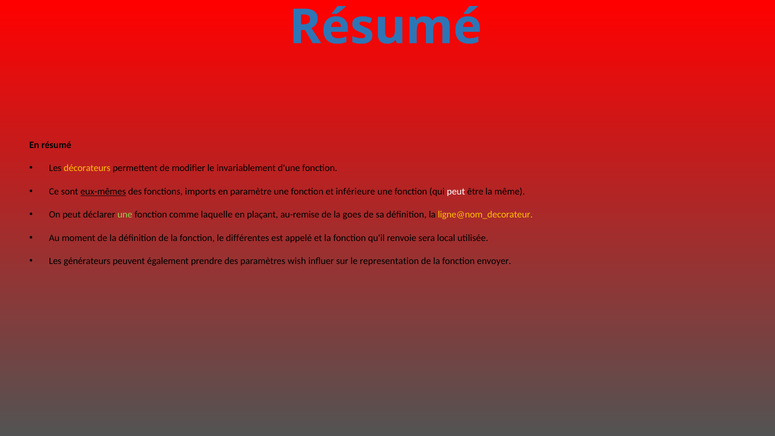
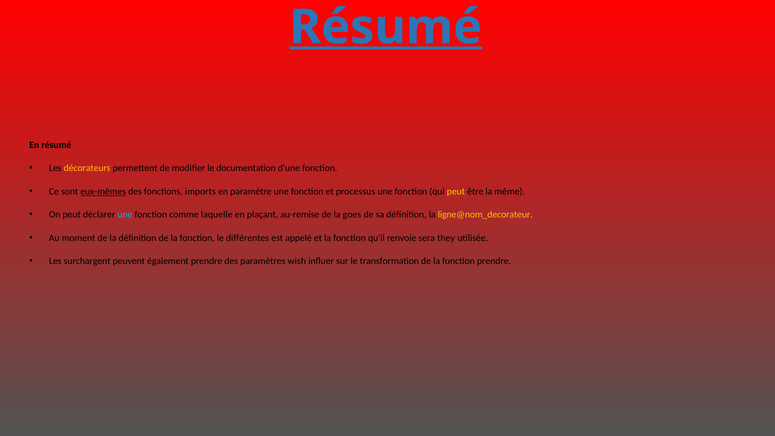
Résumé underline: none -> present (386, 27)
invariablement: invariablement -> documentation (246, 168)
inférieure: inférieure -> processus (355, 191)
peut colour: white -> yellow (456, 191)
une colour: light green -> light blue (125, 215)
local: local -> they (446, 238)
générateurs: générateurs -> surchargent (87, 261)
representation: representation -> transformation (389, 261)
fonction envoyer: envoyer -> prendre (494, 261)
